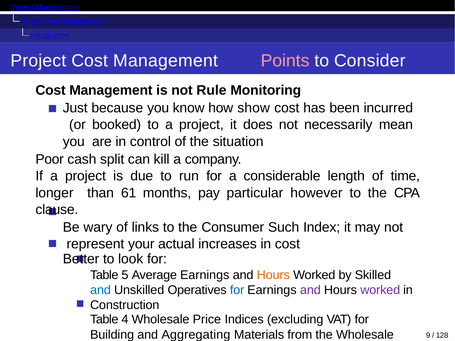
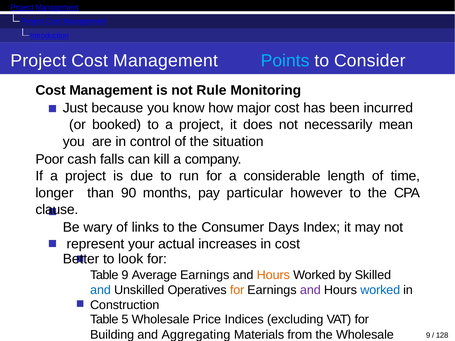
Points colour: pink -> light blue (285, 61)
show: show -> major (254, 108)
split: split -> falls (112, 159)
61: 61 -> 90 (129, 193)
Such: Such -> Days (284, 228)
Table 5: 5 -> 9 (125, 275)
for colour: blue -> orange (237, 290)
worked colour: purple -> blue (380, 290)
4: 4 -> 5 (125, 320)
